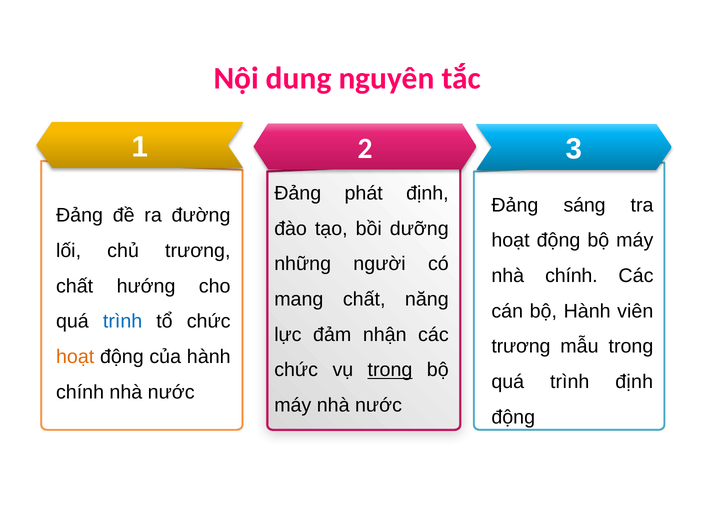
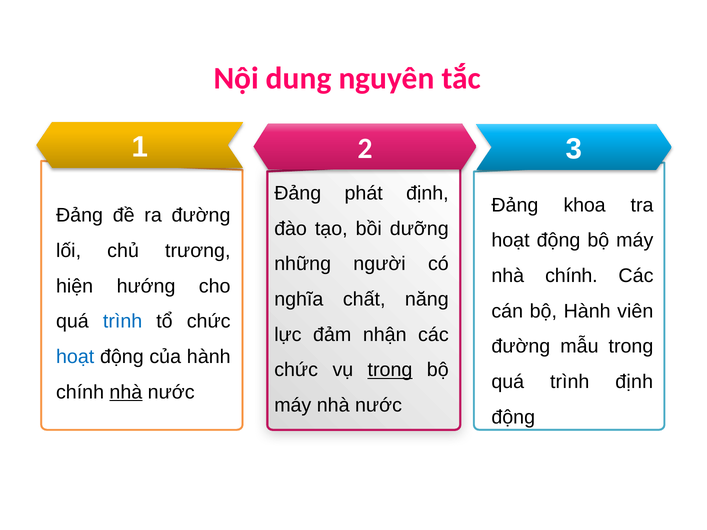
sáng: sáng -> khoa (585, 205)
chất: chất -> hiện (75, 286)
mang: mang -> nghĩa (299, 299)
trương: trương -> đường (521, 347)
hoạt colour: orange -> blue (75, 357)
nhà underline: none -> present (126, 392)
